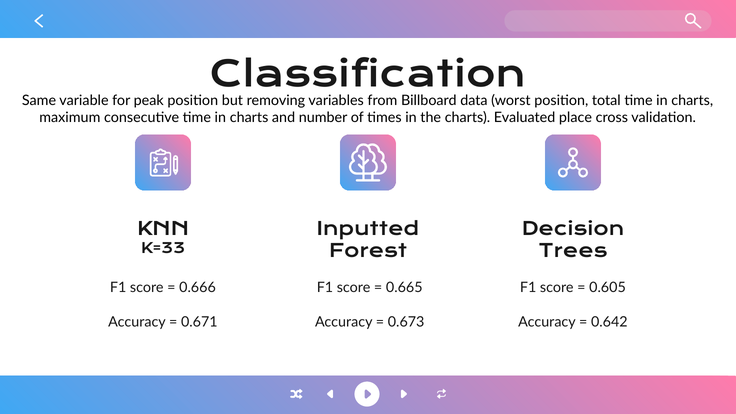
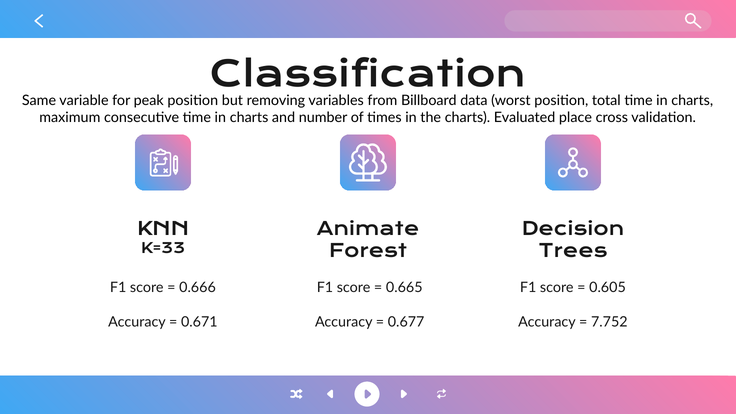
Inputted: Inputted -> Animate (368, 229)
0.673: 0.673 -> 0.677 (406, 322)
0.642: 0.642 -> 7.752 (609, 322)
